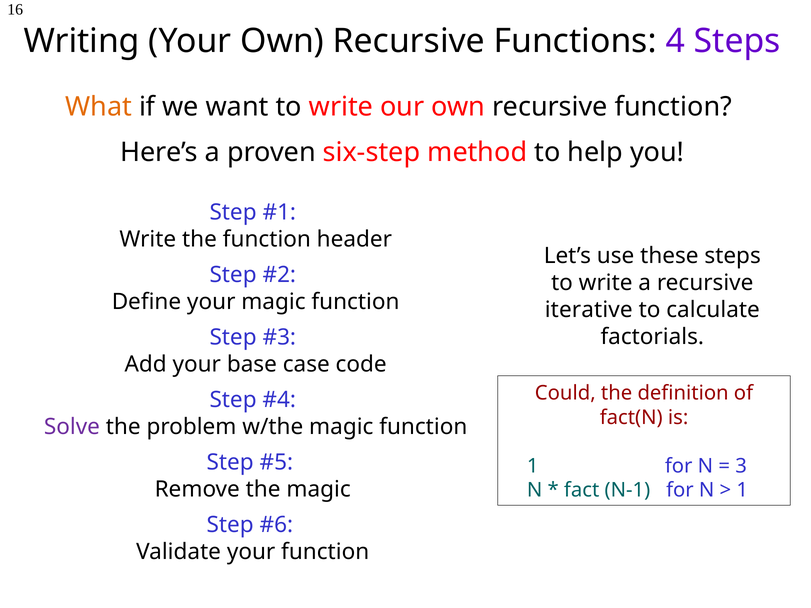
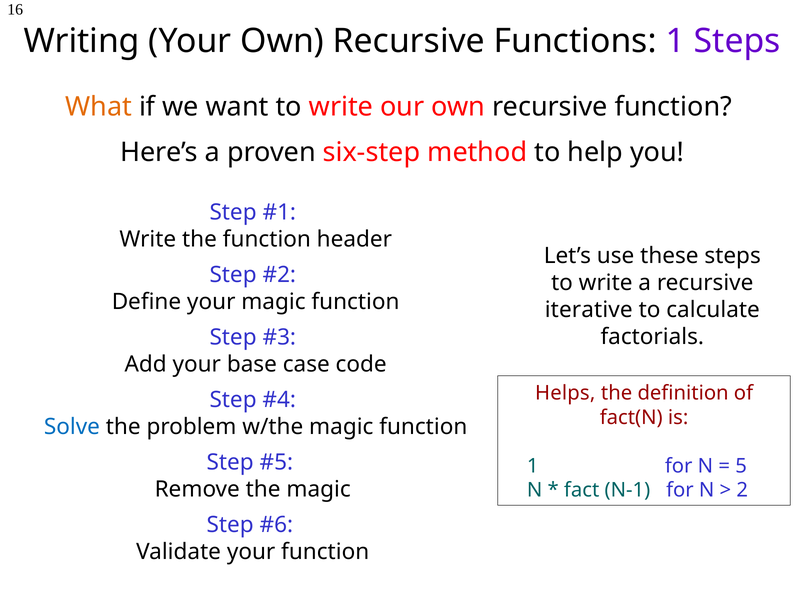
Functions 4: 4 -> 1 (676, 41)
Could: Could -> Helps (565, 393)
Solve colour: purple -> blue (72, 427)
3: 3 -> 5 (741, 466)
1: 1 -> 2 (742, 490)
